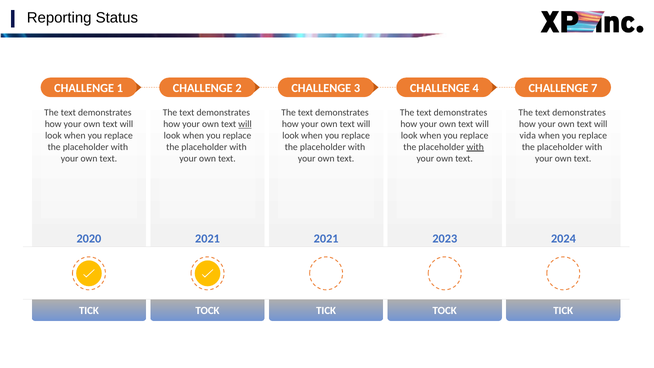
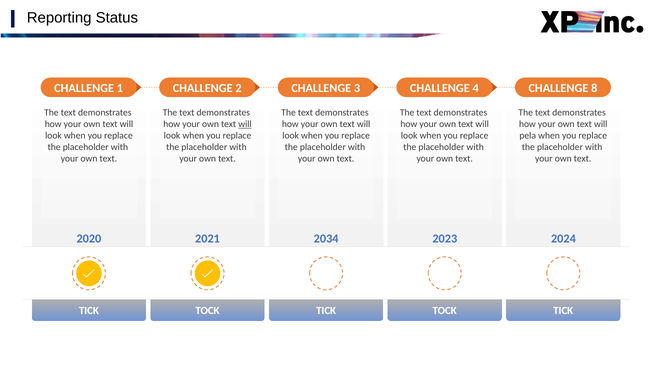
7: 7 -> 8 (594, 88)
vida: vida -> pela (528, 135)
with underline: present -> none (475, 147)
2021: 2021 -> 2034 (326, 239)
